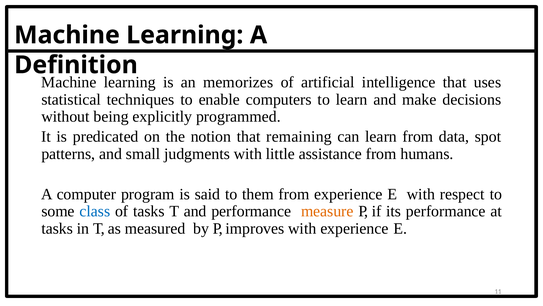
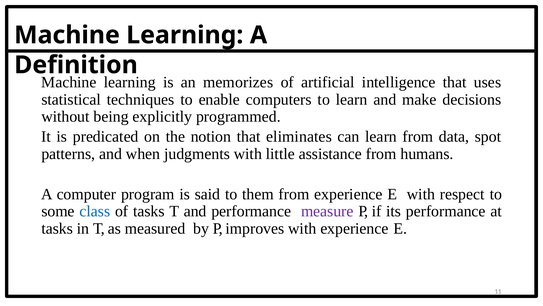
remaining: remaining -> eliminates (299, 137)
small: small -> when (143, 154)
measure colour: orange -> purple (327, 211)
